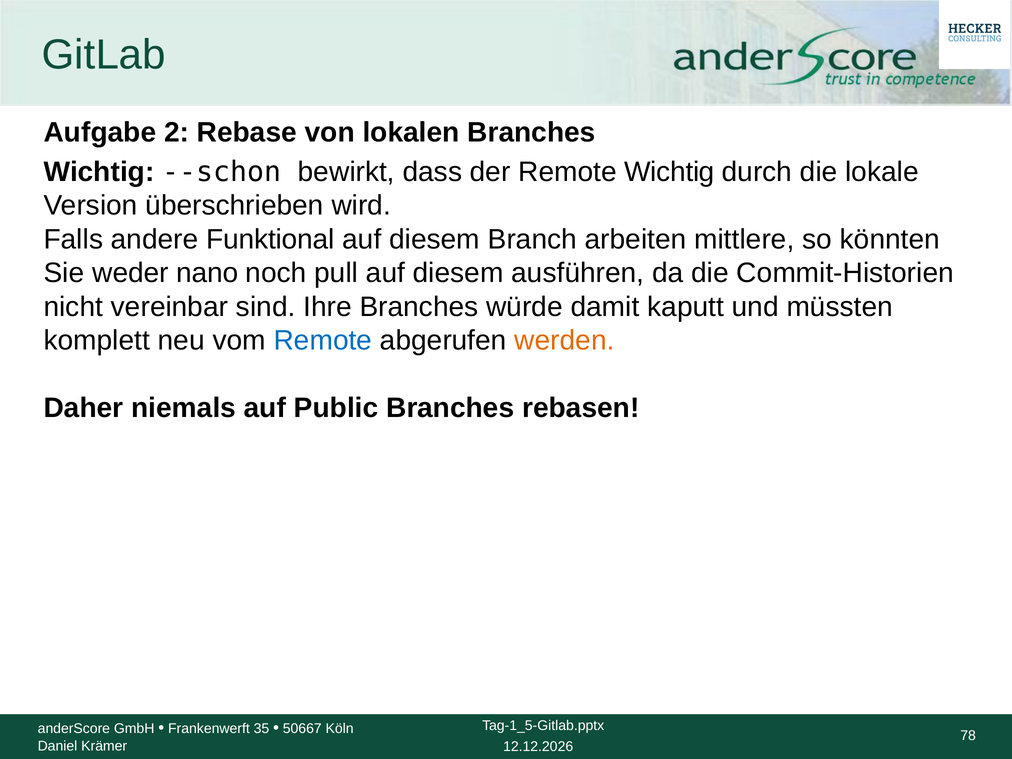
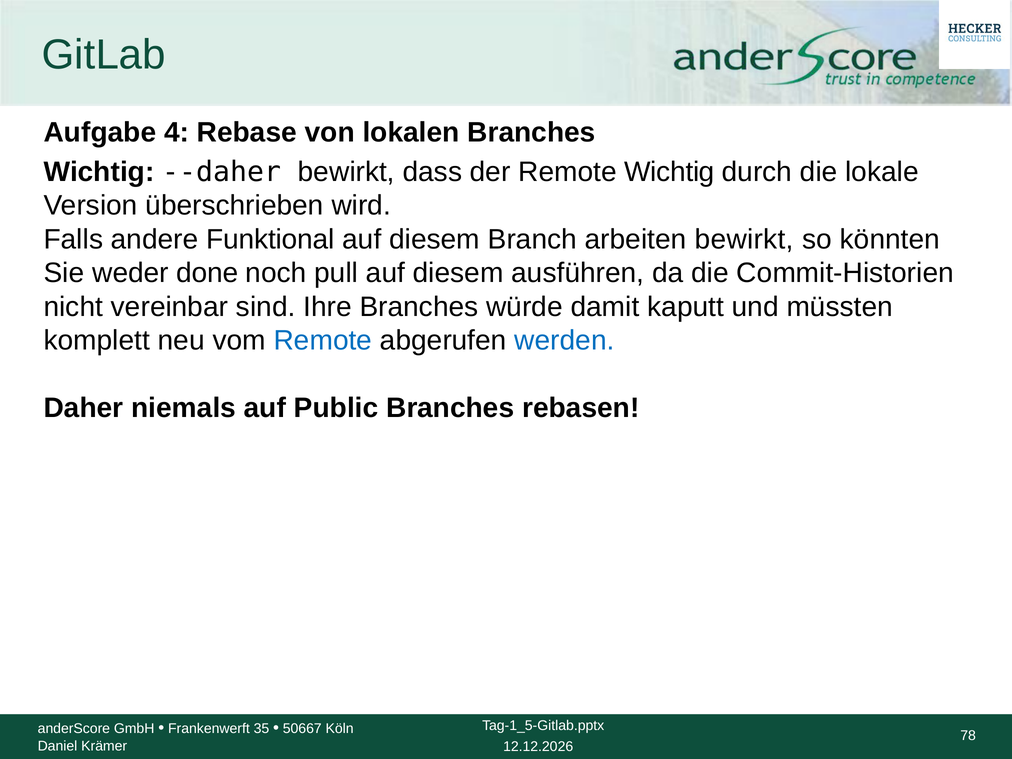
2: 2 -> 4 (177, 133)
--schon: --schon -> --daher (222, 172)
arbeiten mittlere: mittlere -> bewirkt (744, 239)
nano: nano -> done (207, 273)
werden colour: orange -> blue (564, 341)
